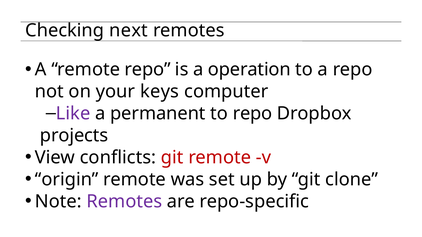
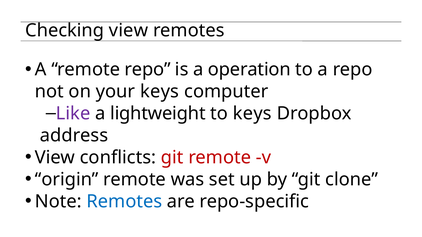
Checking next: next -> view (129, 31)
permanent: permanent -> lightweight (158, 114)
to repo: repo -> keys (252, 114)
projects: projects -> address (74, 136)
Remotes colour: purple -> blue (124, 201)
